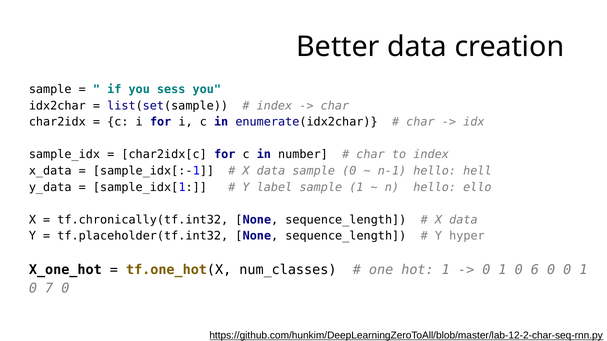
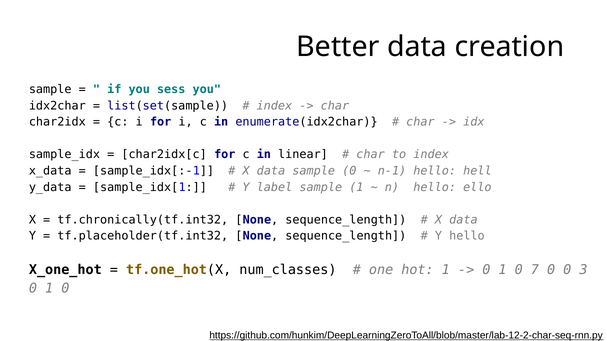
number: number -> linear (303, 155)
Y hyper: hyper -> hello (467, 236)
6: 6 -> 7 (535, 270)
0 0 1: 1 -> 3 (584, 270)
7: 7 -> 1 (49, 289)
